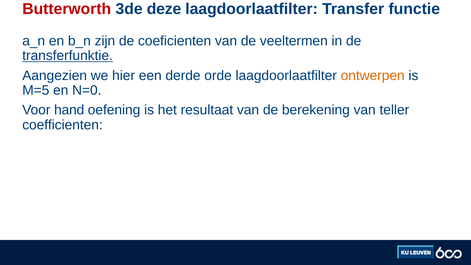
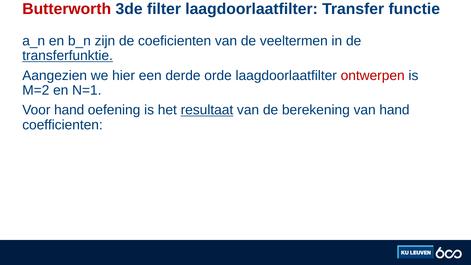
deze: deze -> filter (164, 9)
ontwerpen colour: orange -> red (373, 75)
M=5: M=5 -> M=2 (36, 90)
N=0: N=0 -> N=1 (87, 90)
resultaat underline: none -> present (207, 110)
van teller: teller -> hand (394, 110)
